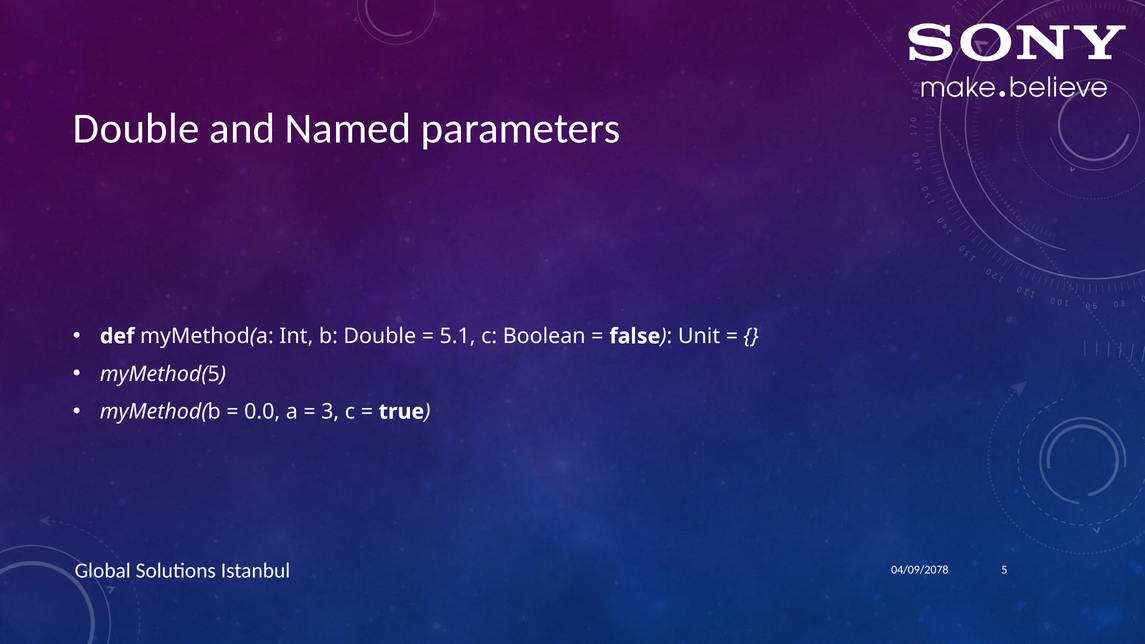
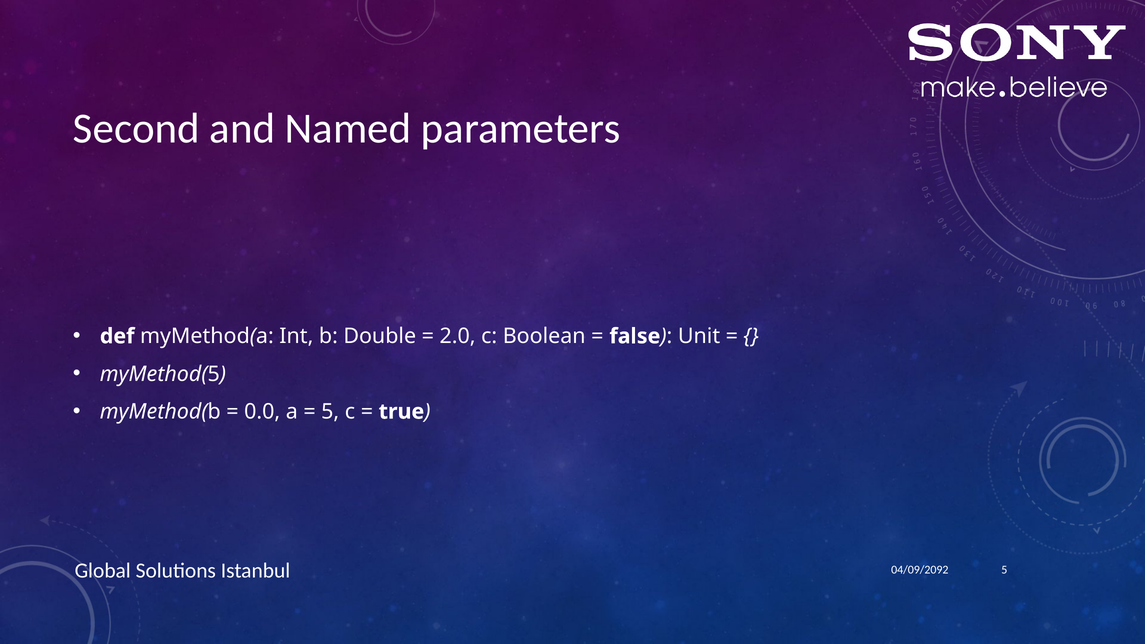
Double: Double -> Second (136, 129)
5.1: 5.1 -> 2.0 (458, 336)
3: 3 -> 5 (330, 412)
04/09/2078: 04/09/2078 -> 04/09/2092 (920, 570)
